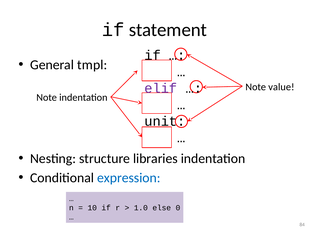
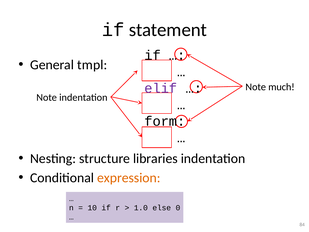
value: value -> much (281, 87)
unit: unit -> form (165, 121)
expression colour: blue -> orange (129, 178)
